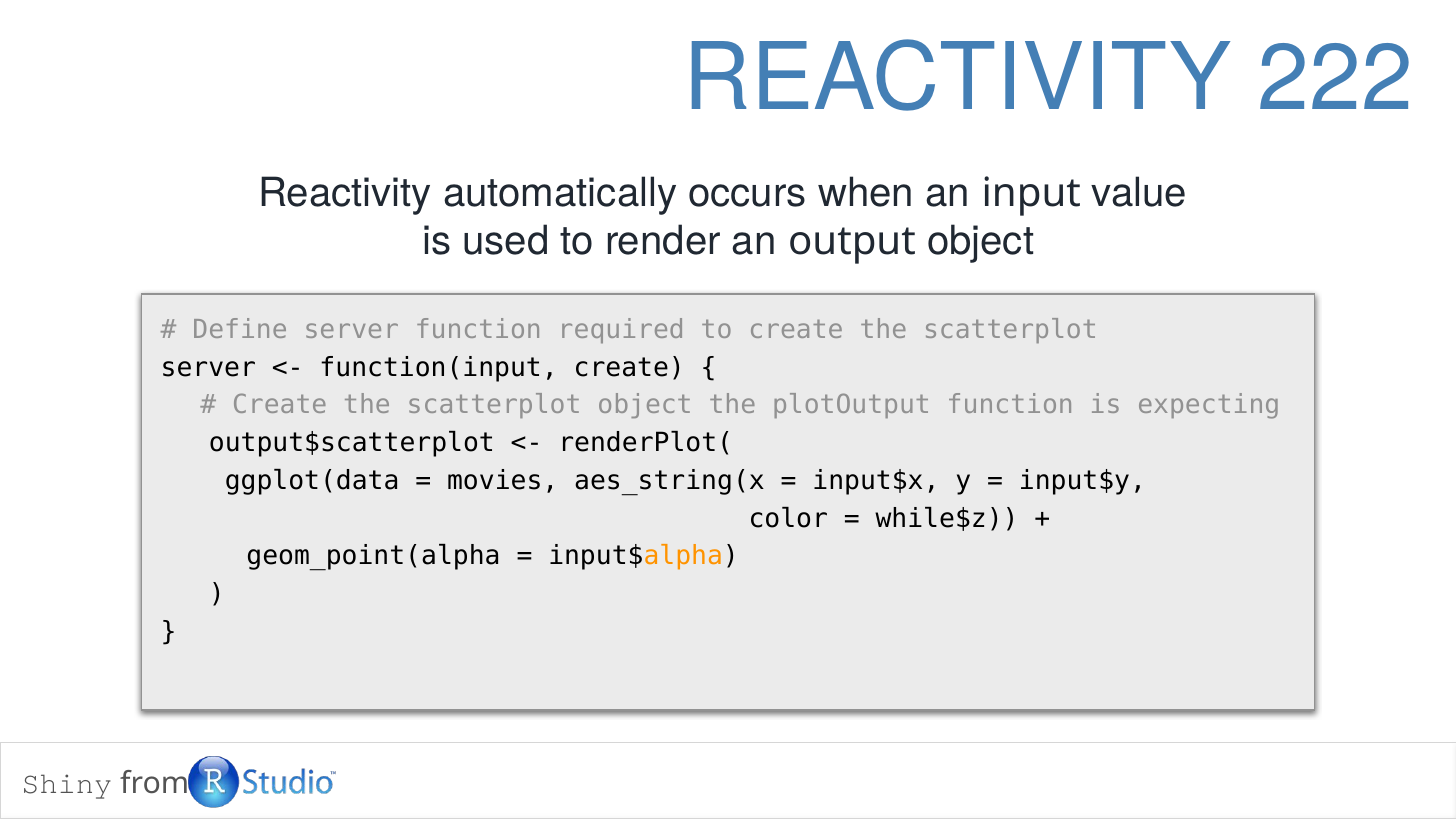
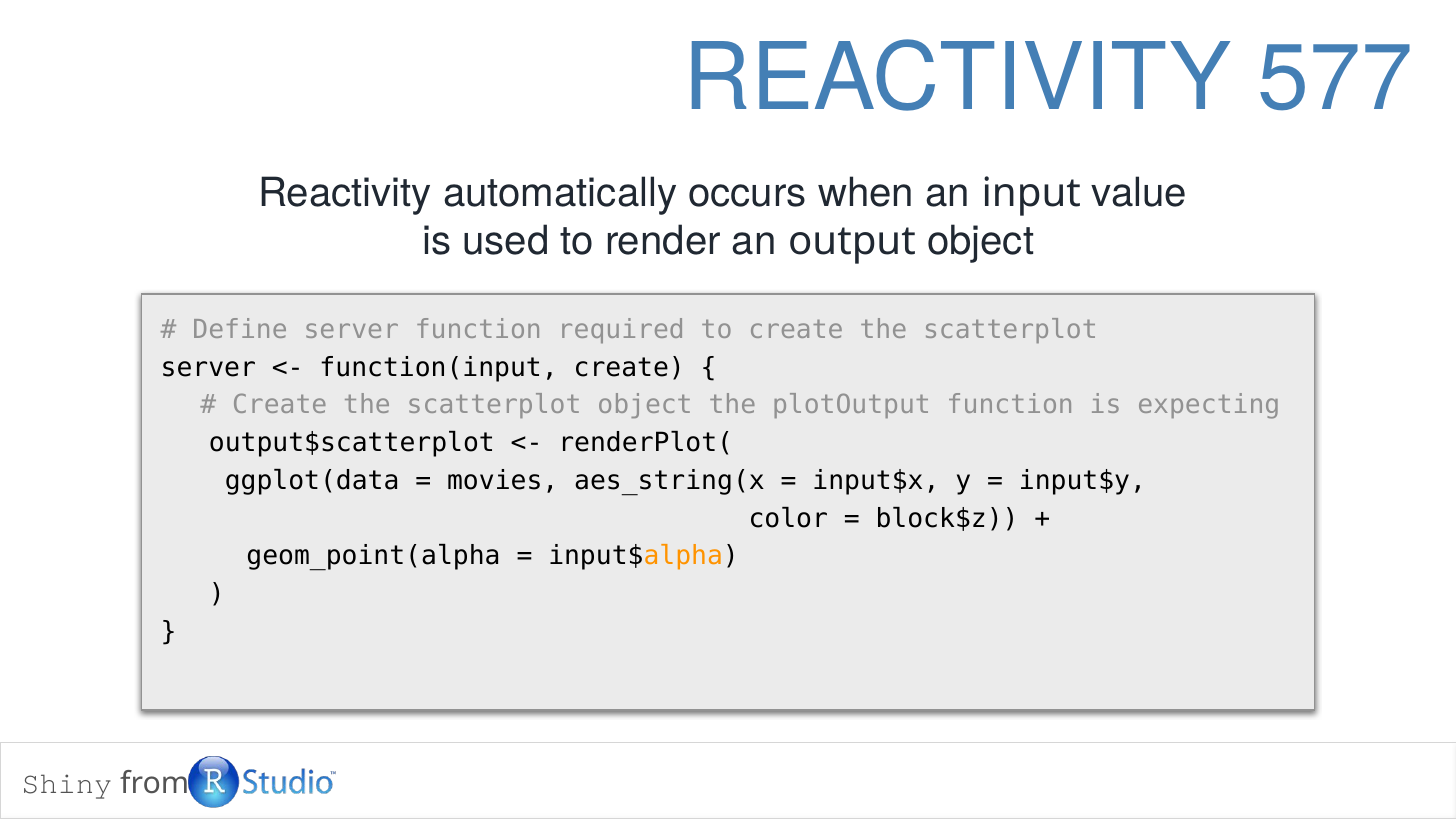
222: 222 -> 577 (1335, 79)
while$z: while$z -> block$z (947, 519)
